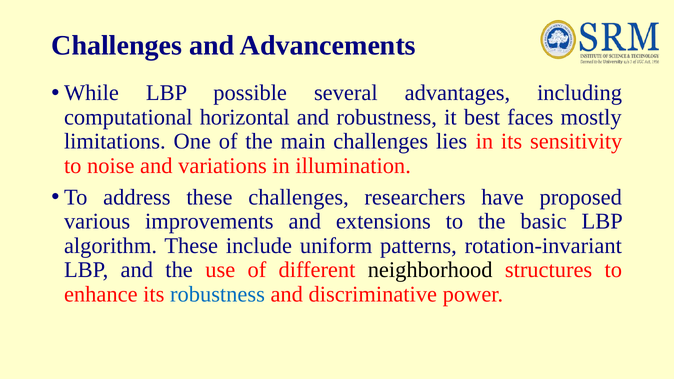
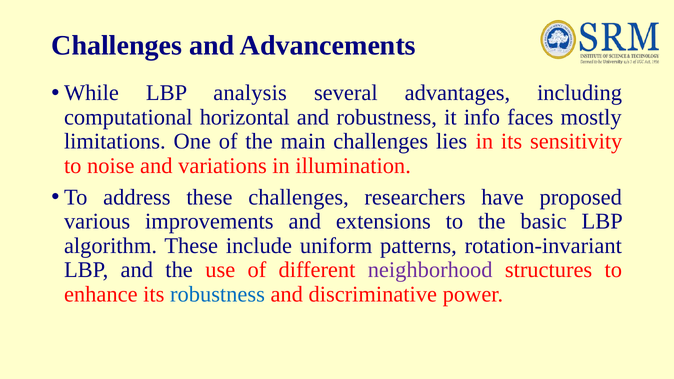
possible: possible -> analysis (250, 93)
best: best -> info (482, 117)
neighborhood colour: black -> purple (430, 270)
